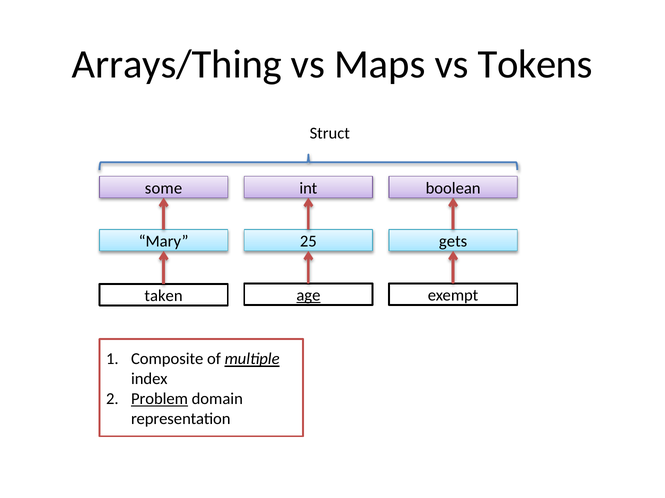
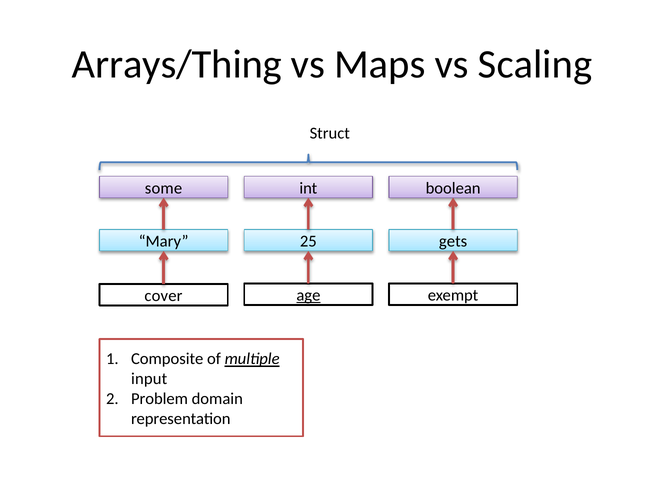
Tokens: Tokens -> Scaling (535, 64)
taken: taken -> cover (163, 296)
index: index -> input (149, 379)
Problem underline: present -> none (159, 399)
